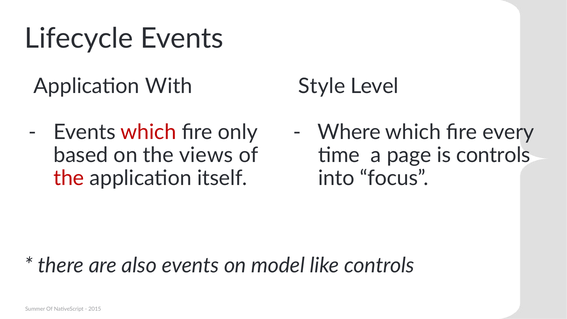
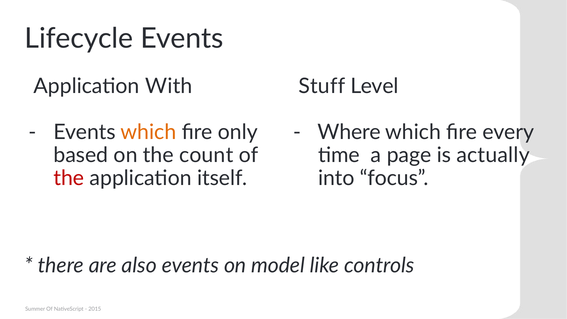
Style: Style -> Stuff (322, 86)
which colour: red -> orange (148, 132)
views: views -> count (206, 155)
is controls: controls -> actually (493, 155)
